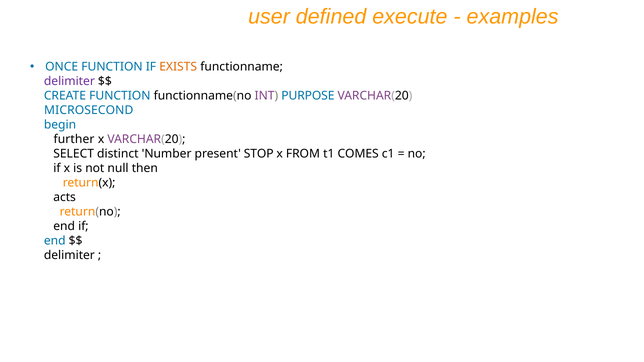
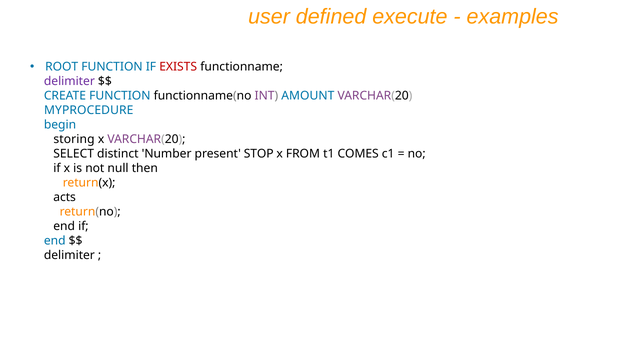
ONCE: ONCE -> ROOT (62, 67)
EXISTS colour: orange -> red (178, 67)
PURPOSE: PURPOSE -> AMOUNT (308, 96)
MICROSECOND: MICROSECOND -> MYPROCEDURE (89, 110)
further: further -> storing (74, 139)
